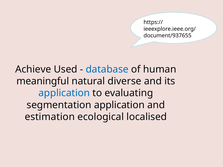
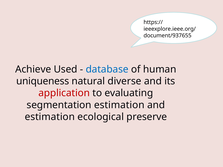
meaningful: meaningful -> uniqueness (43, 81)
application colour: blue -> red (64, 93)
segmentation application: application -> estimation (119, 105)
localised: localised -> preserve (147, 117)
